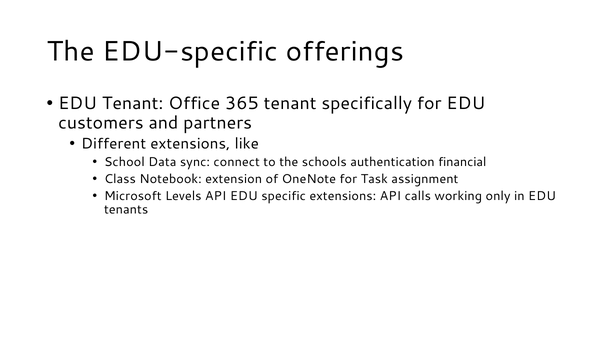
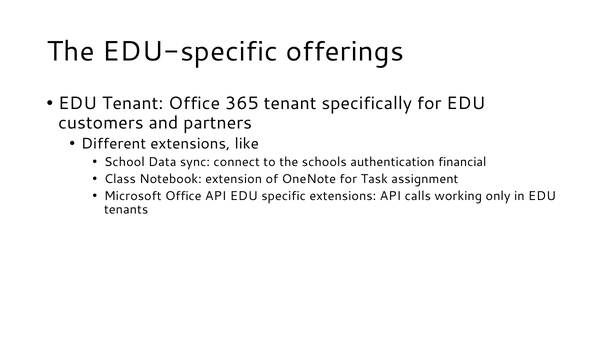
Microsoft Levels: Levels -> Office (183, 196)
